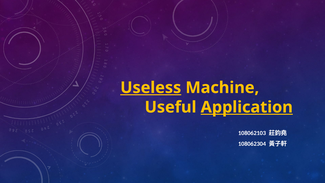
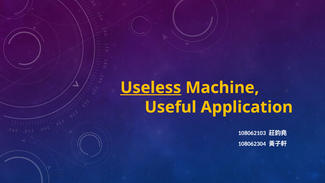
Application underline: present -> none (247, 107)
